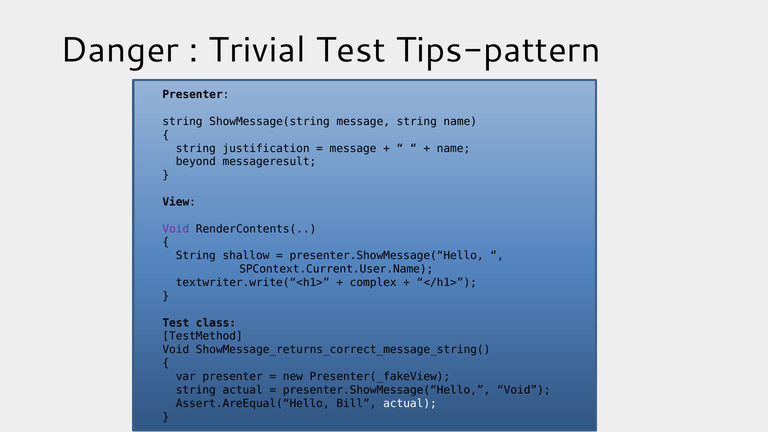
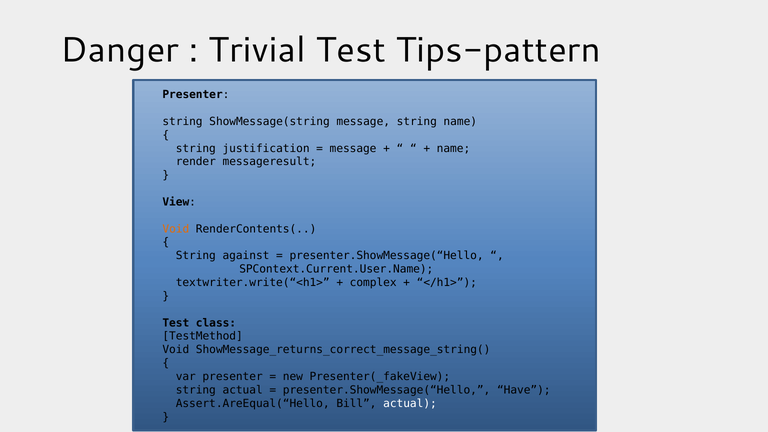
beyond: beyond -> render (196, 162)
Void colour: purple -> orange (176, 229)
shallow: shallow -> against (246, 256)
presenter.ShowMessage(“Hello Void: Void -> Have (524, 390)
